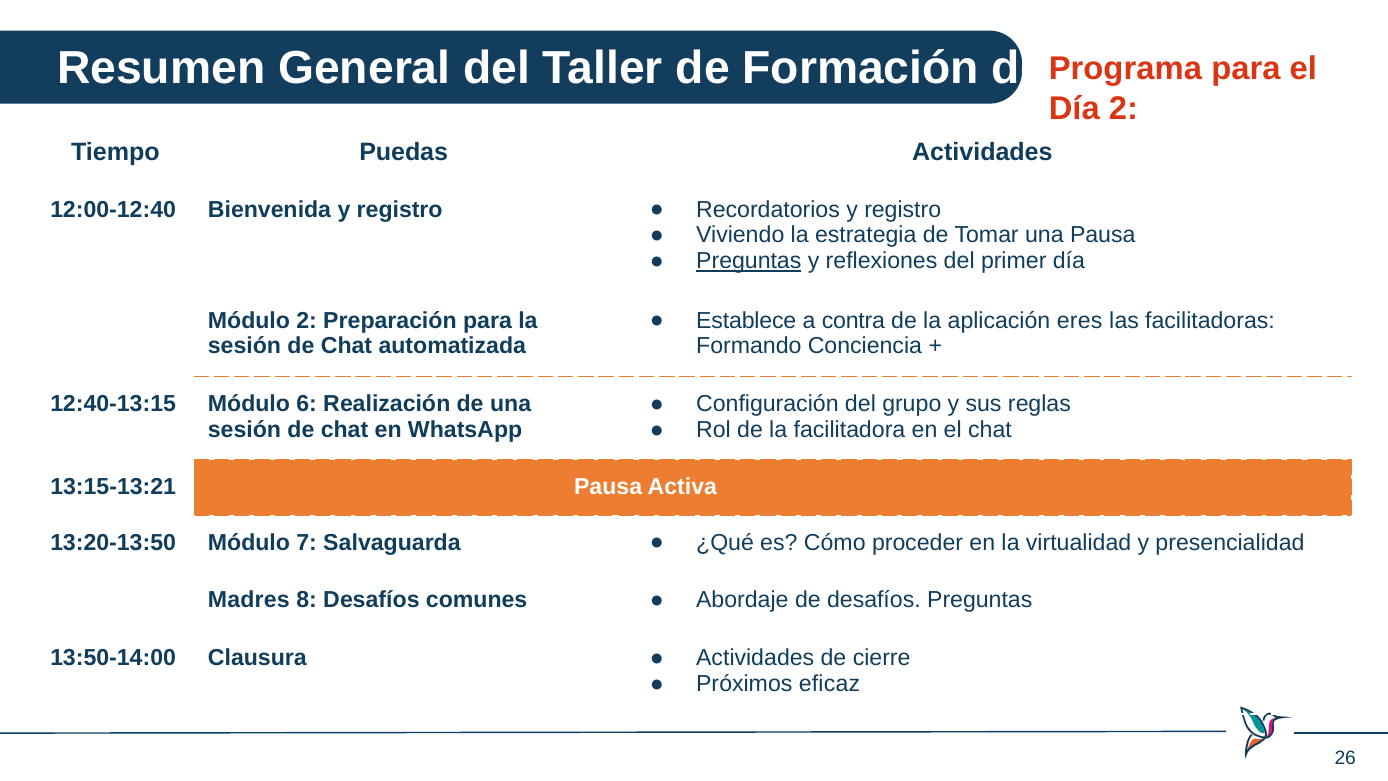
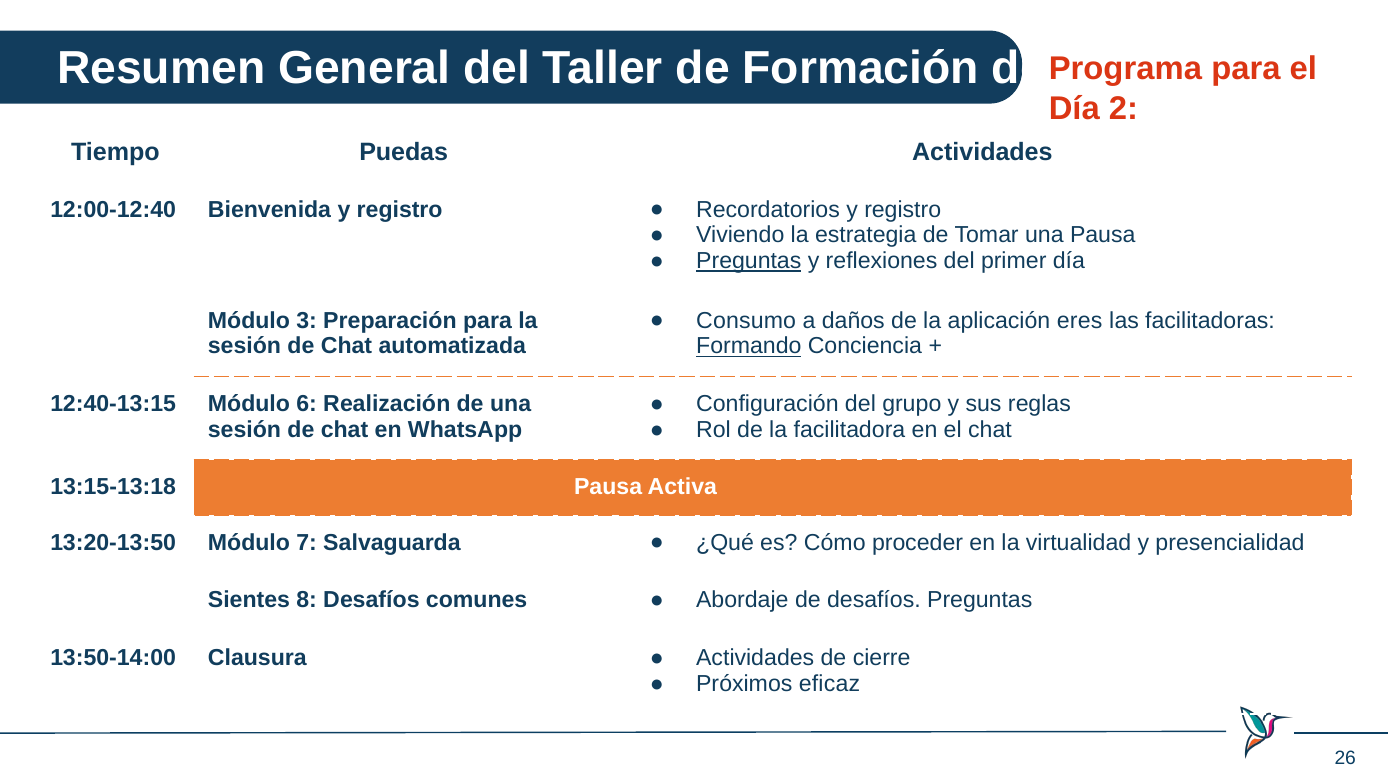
Establece: Establece -> Consumo (746, 320)
contra: contra -> daños (853, 320)
Módulo 2: 2 -> 3 (307, 320)
Formando underline: none -> present (749, 346)
13:15-13:21: 13:15-13:21 -> 13:15-13:18 (113, 487)
Madres: Madres -> Sientes (249, 600)
